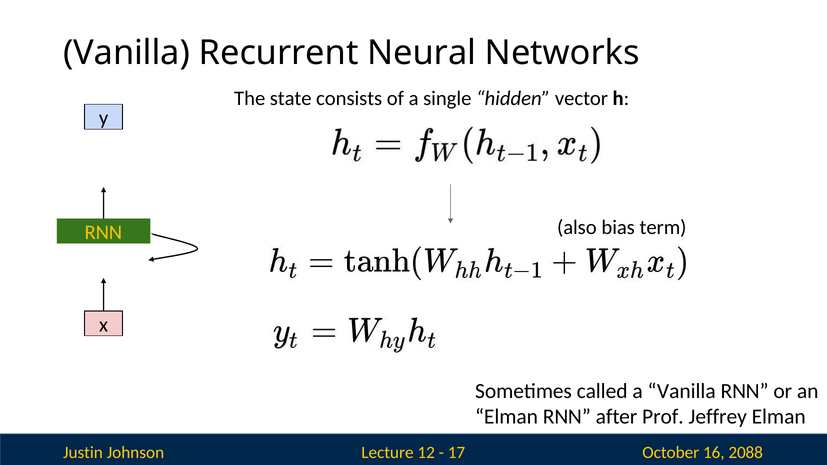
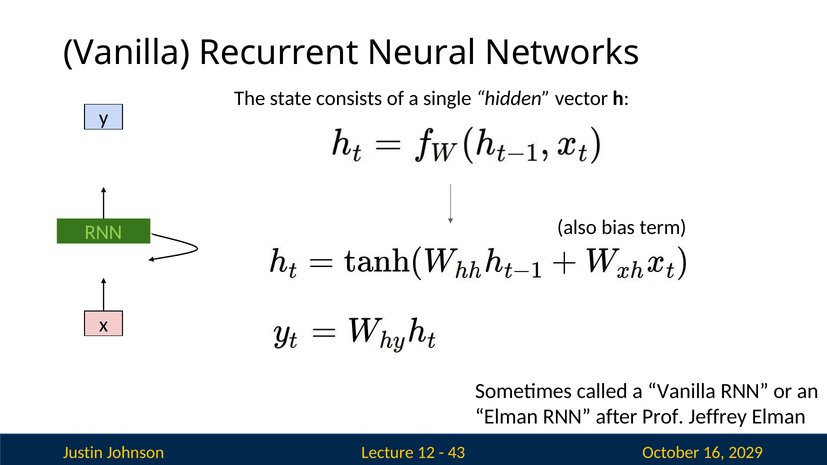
RNN colour: yellow -> light green (103, 233)
17: 17 -> 43 (456, 453)
2088: 2088 -> 2029 (746, 453)
